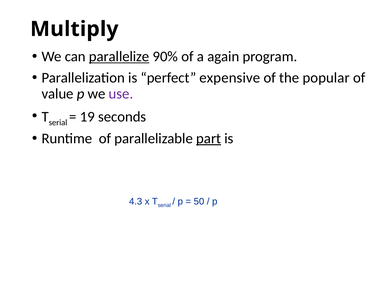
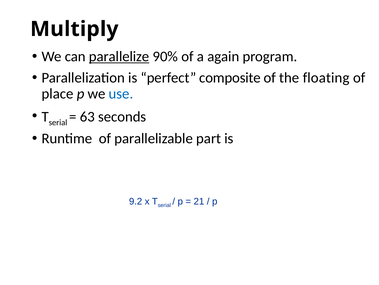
expensive: expensive -> composite (230, 78)
popular: popular -> floating (326, 78)
value: value -> place (58, 94)
use colour: purple -> blue (121, 94)
19: 19 -> 63 (87, 116)
part underline: present -> none (209, 138)
4.3: 4.3 -> 9.2 (136, 201)
50: 50 -> 21 (199, 201)
